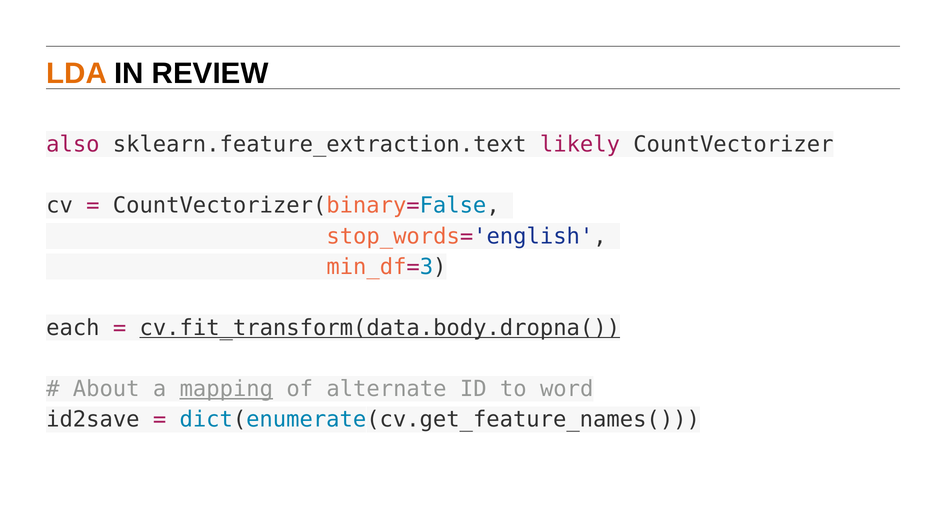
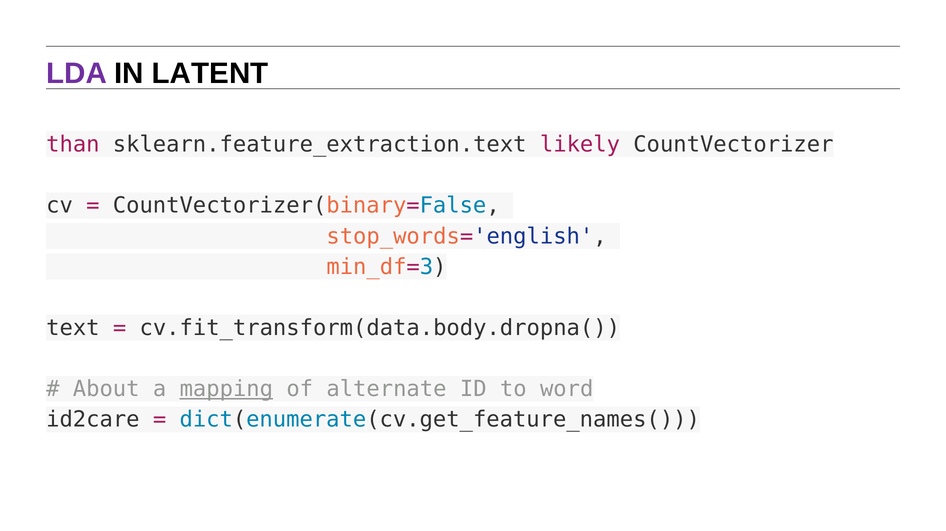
LDA colour: orange -> purple (77, 73)
REVIEW: REVIEW -> LATENT (210, 73)
also: also -> than (73, 145)
each: each -> text (73, 328)
cv.fit_transform(data.body.dropna( underline: present -> none (380, 328)
id2save: id2save -> id2care (93, 420)
